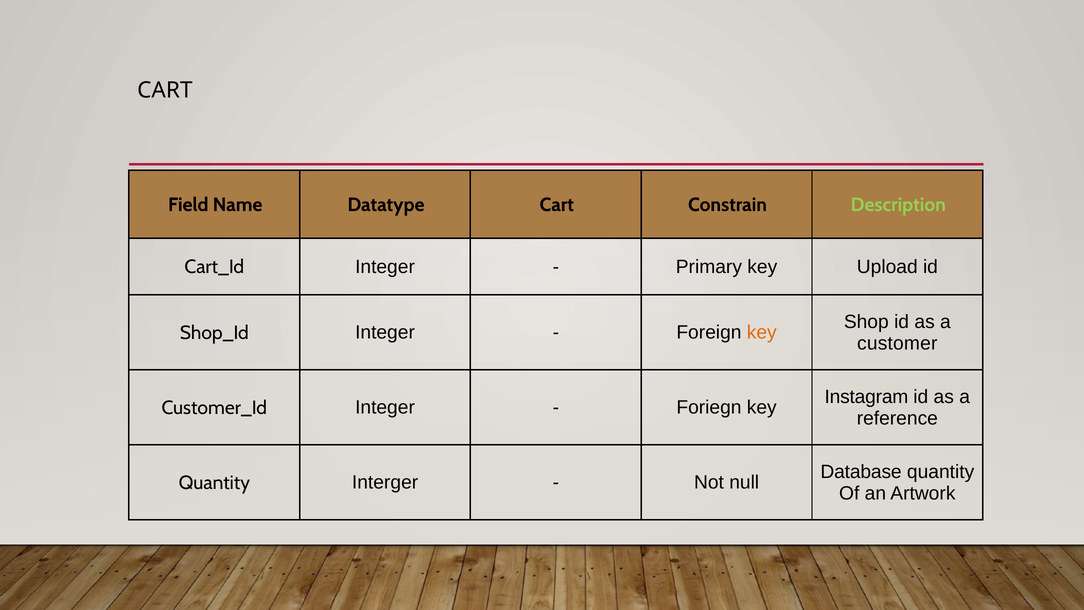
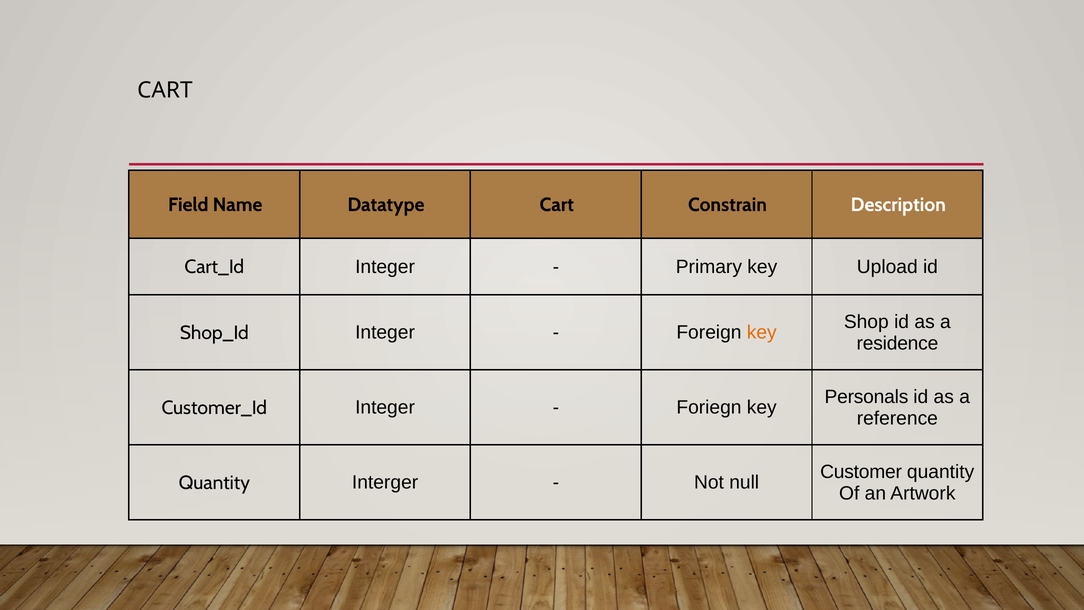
Description colour: light green -> white (898, 205)
customer: customer -> residence (897, 343)
Instagram: Instagram -> Personals (866, 397)
Database: Database -> Customer (861, 472)
